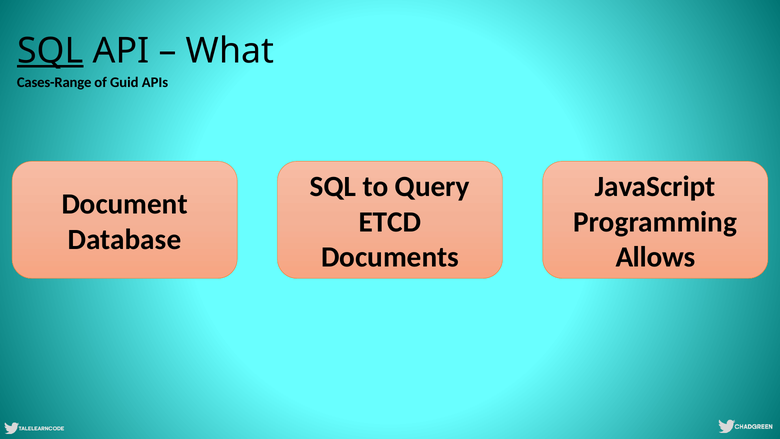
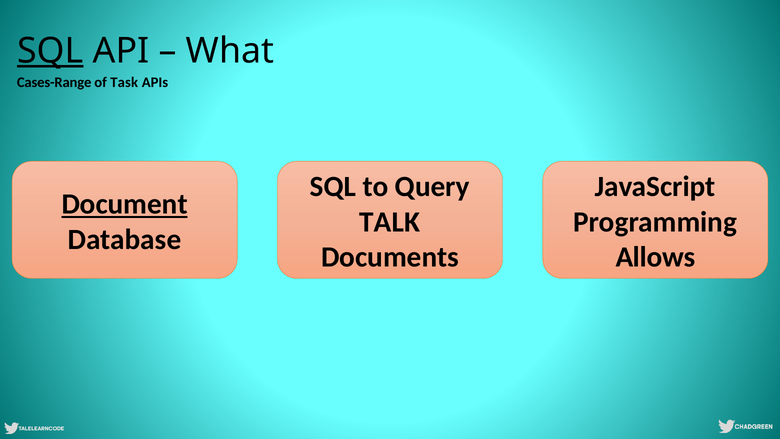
Guid: Guid -> Task (124, 83)
Document underline: none -> present (125, 204)
ETCD: ETCD -> TALK (390, 222)
